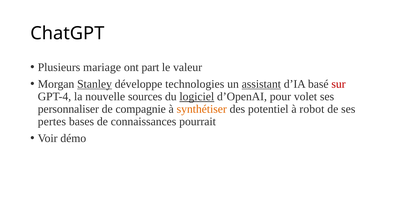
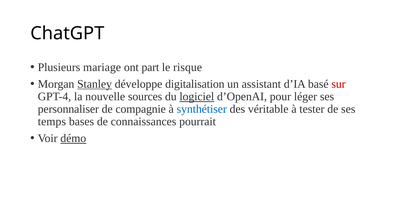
valeur: valeur -> risque (188, 67)
technologies: technologies -> digitalisation (195, 84)
assistant underline: present -> none (261, 84)
volet: volet -> léger (306, 97)
synthétiser colour: orange -> blue (202, 109)
potentiel: potentiel -> véritable (268, 109)
robot: robot -> tester (312, 109)
pertes: pertes -> temps (52, 122)
démo underline: none -> present (73, 138)
